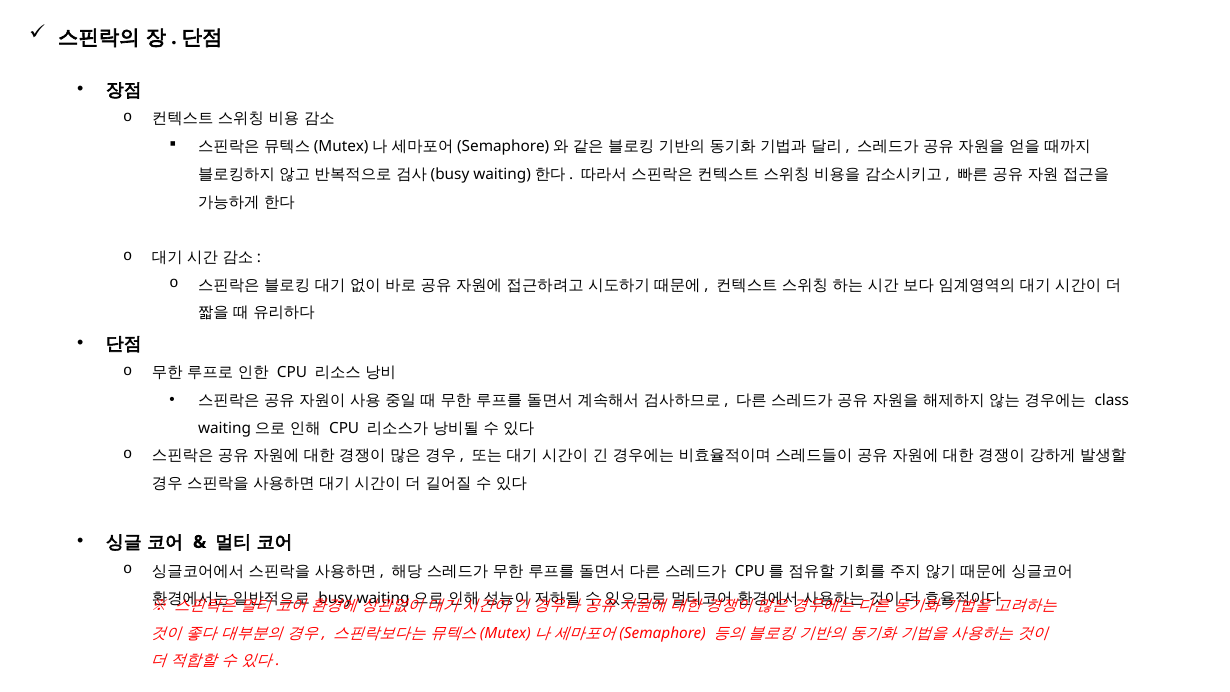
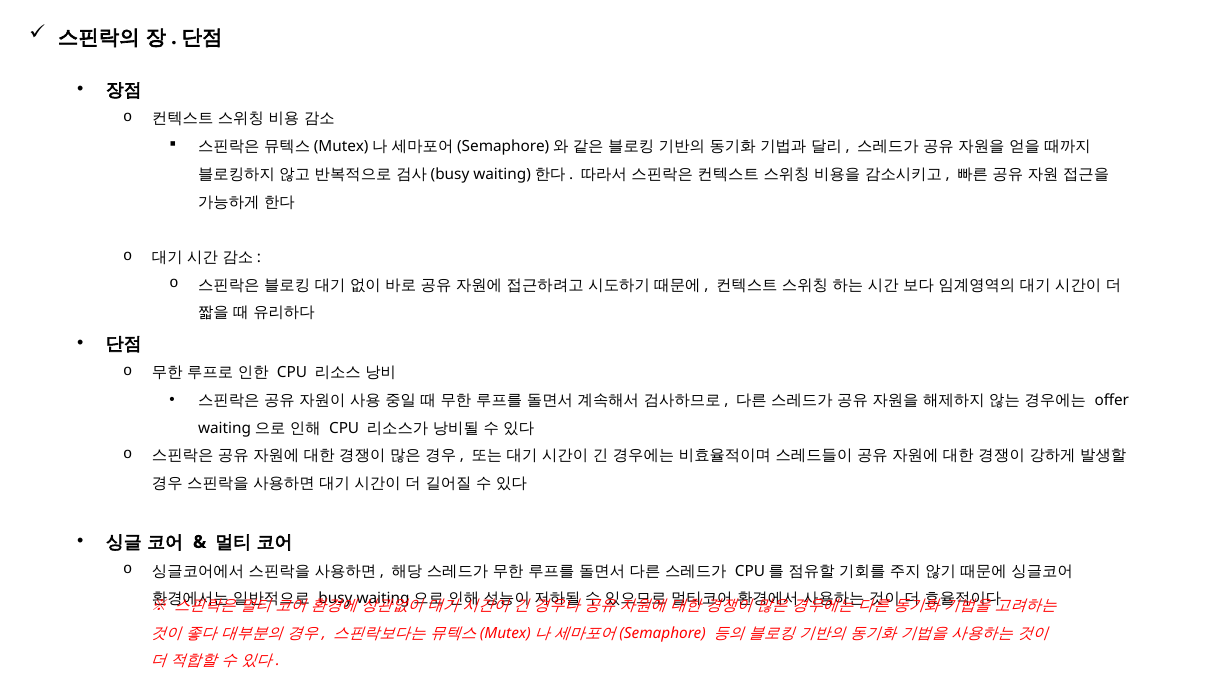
class: class -> offer (1112, 400)
